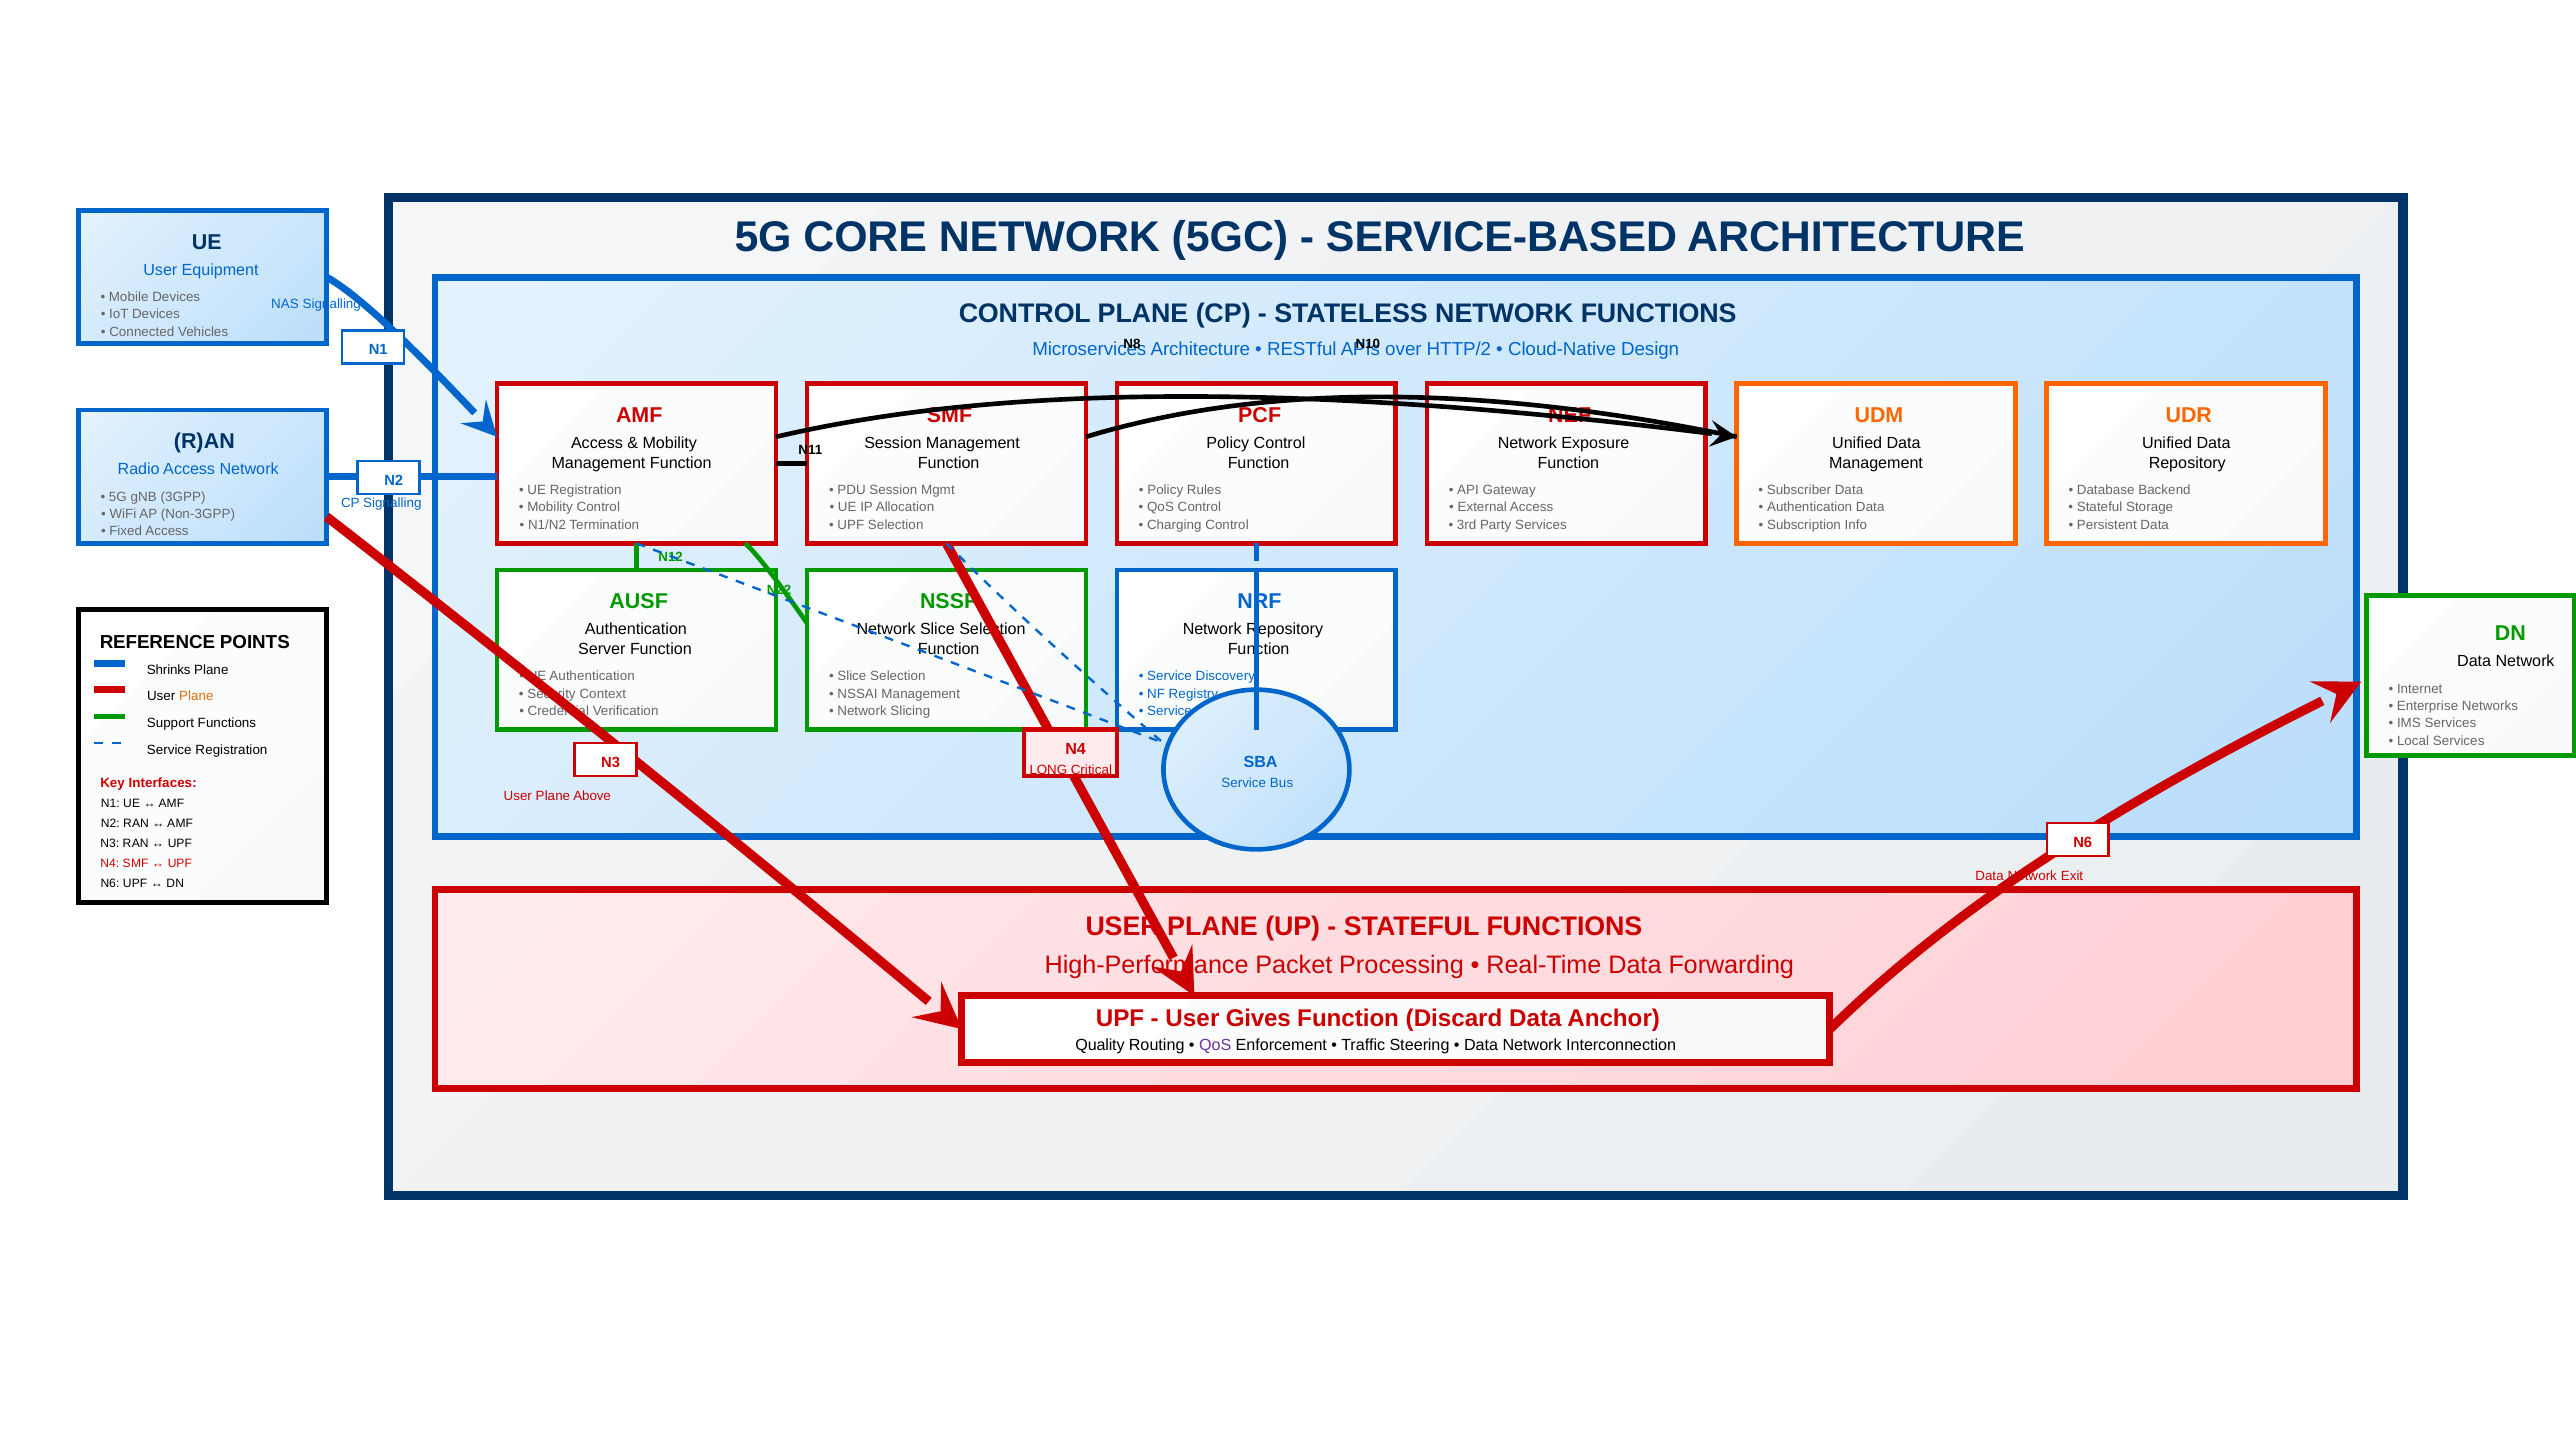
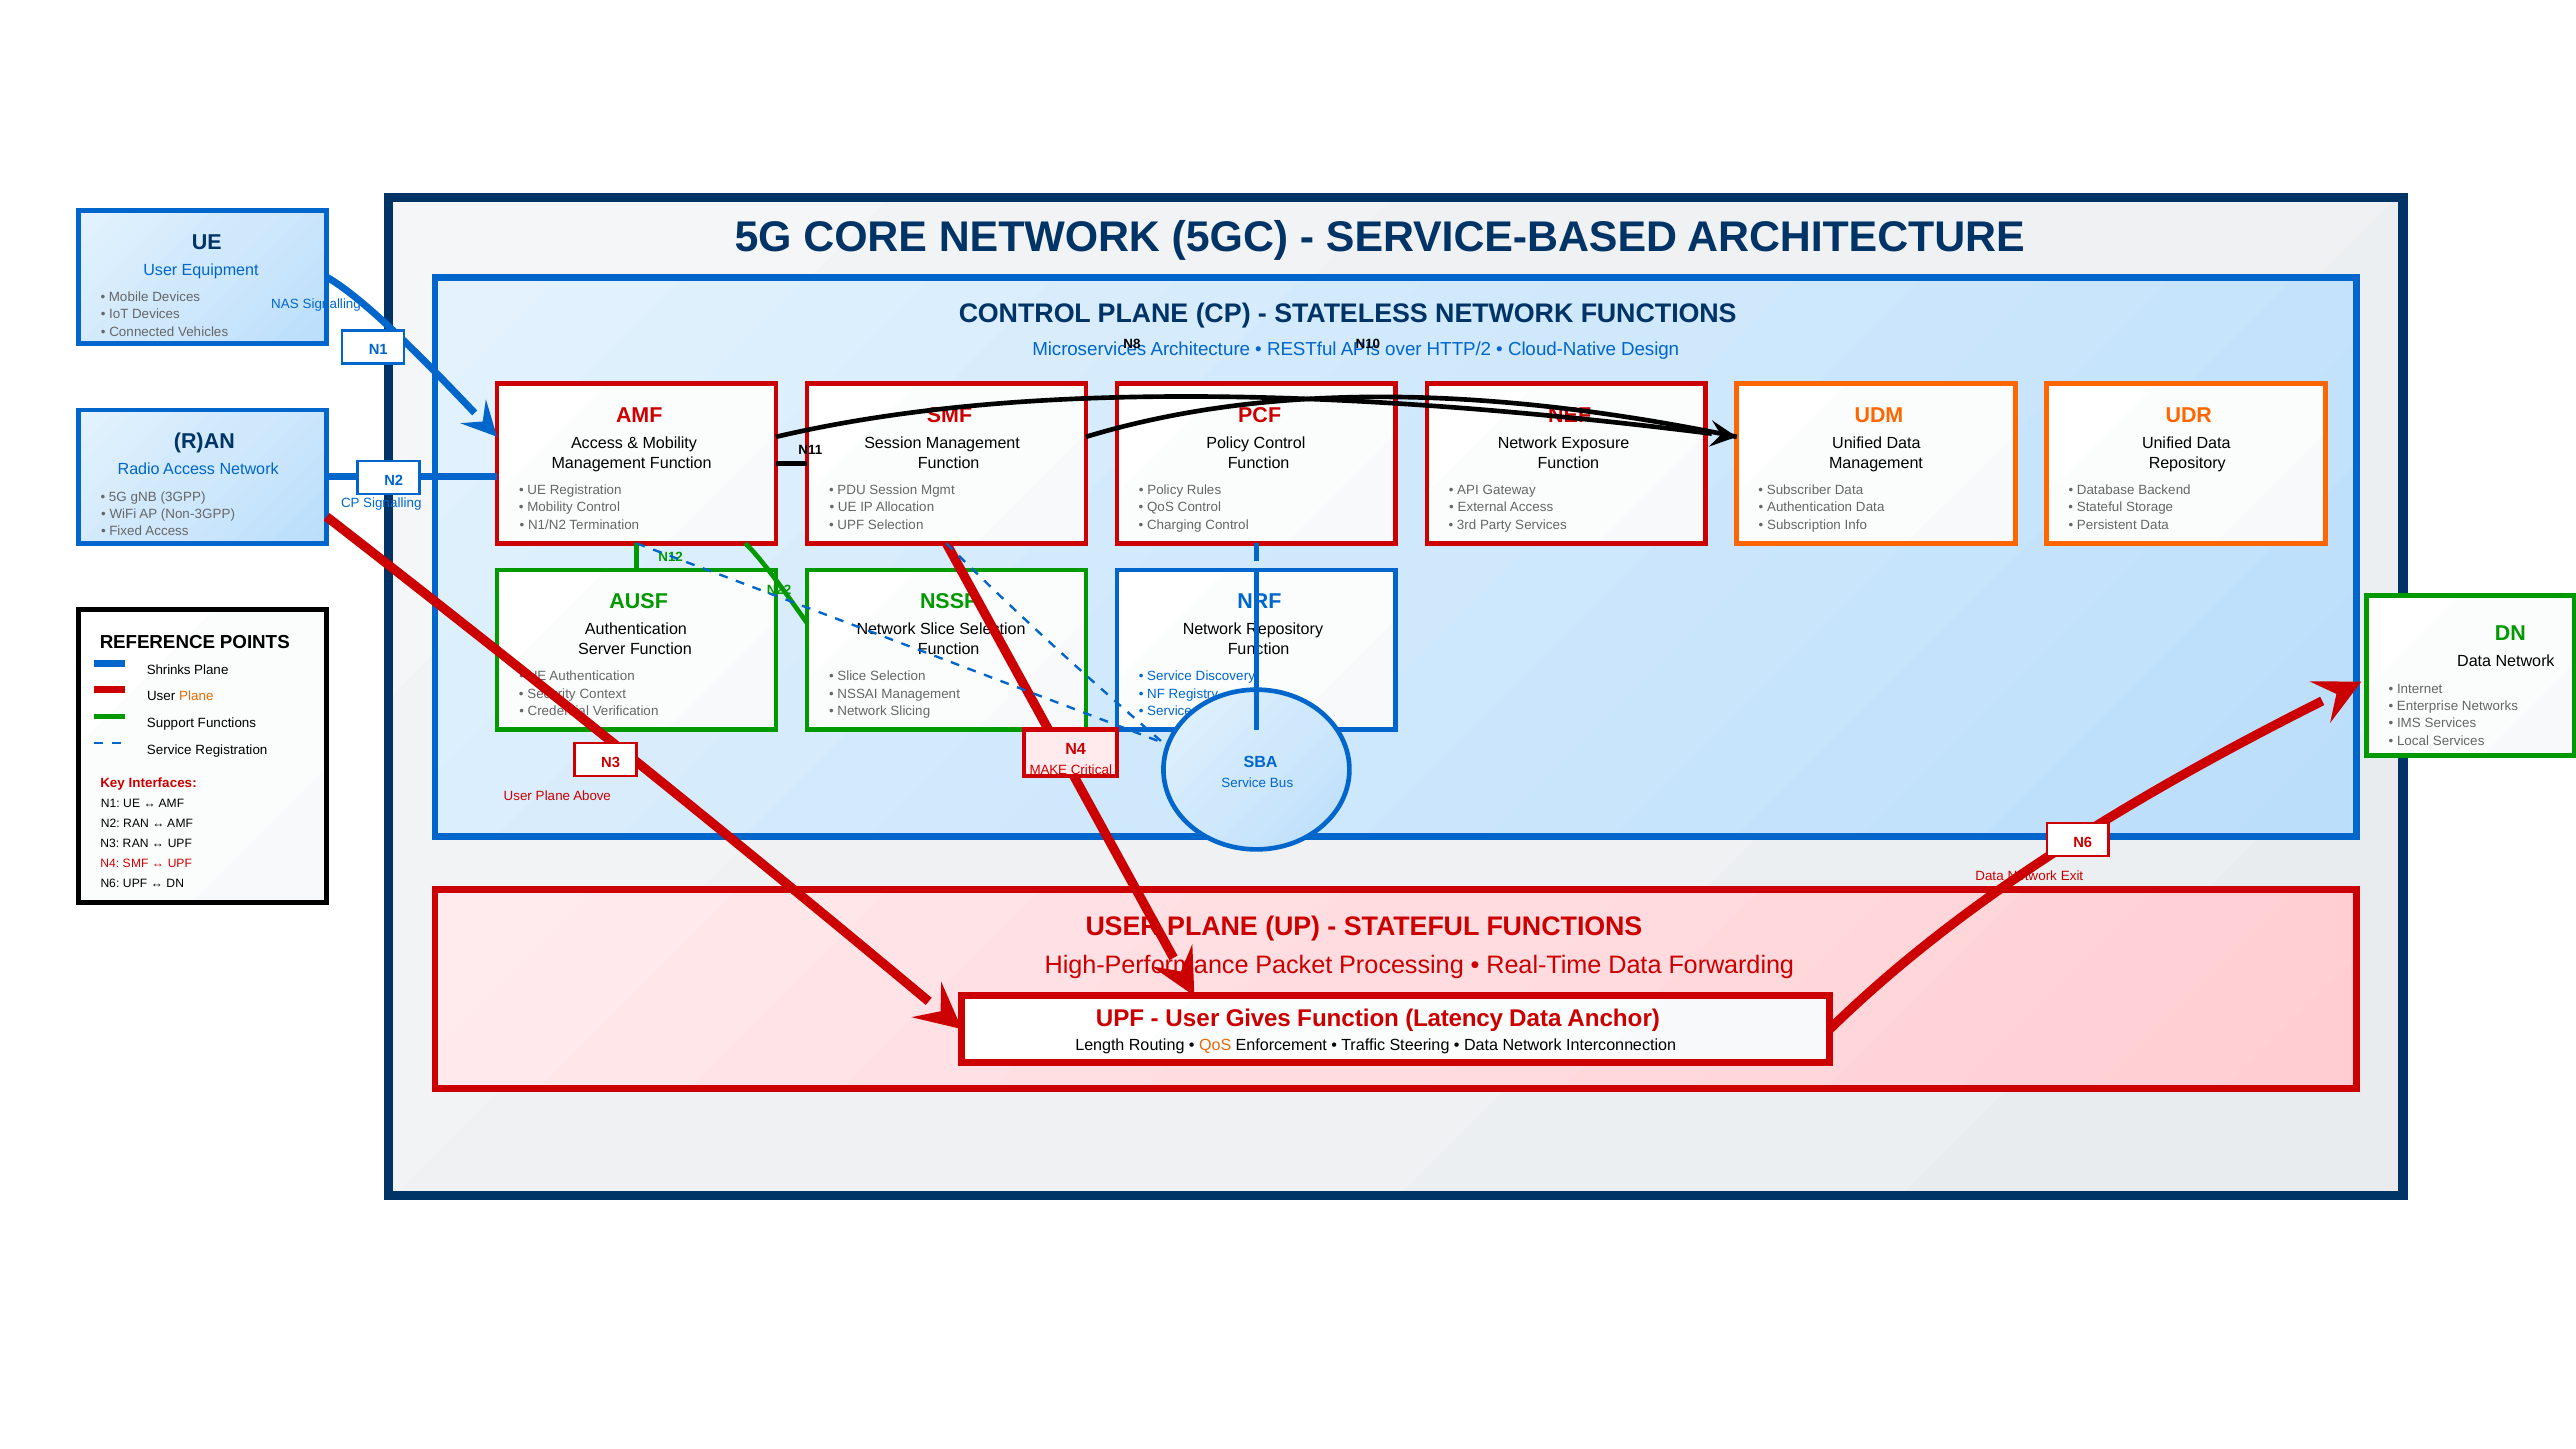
LONG: LONG -> MAKE (1048, 770)
Discard: Discard -> Latency (1454, 1018)
Quality: Quality -> Length (1100, 1045)
QoS colour: purple -> orange (1215, 1045)
